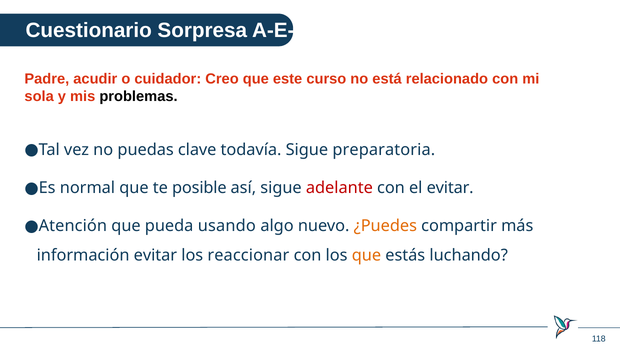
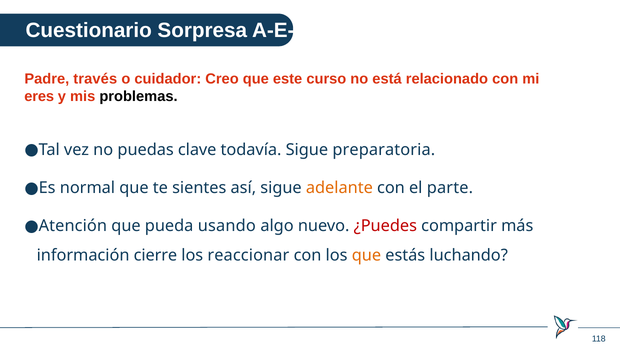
acudir: acudir -> través (95, 79)
sola: sola -> eres (39, 96)
posible: posible -> sientes (199, 188)
adelante colour: red -> orange (339, 188)
el evitar: evitar -> parte (450, 188)
¿Puedes colour: orange -> red (385, 226)
información evitar: evitar -> cierre (155, 255)
